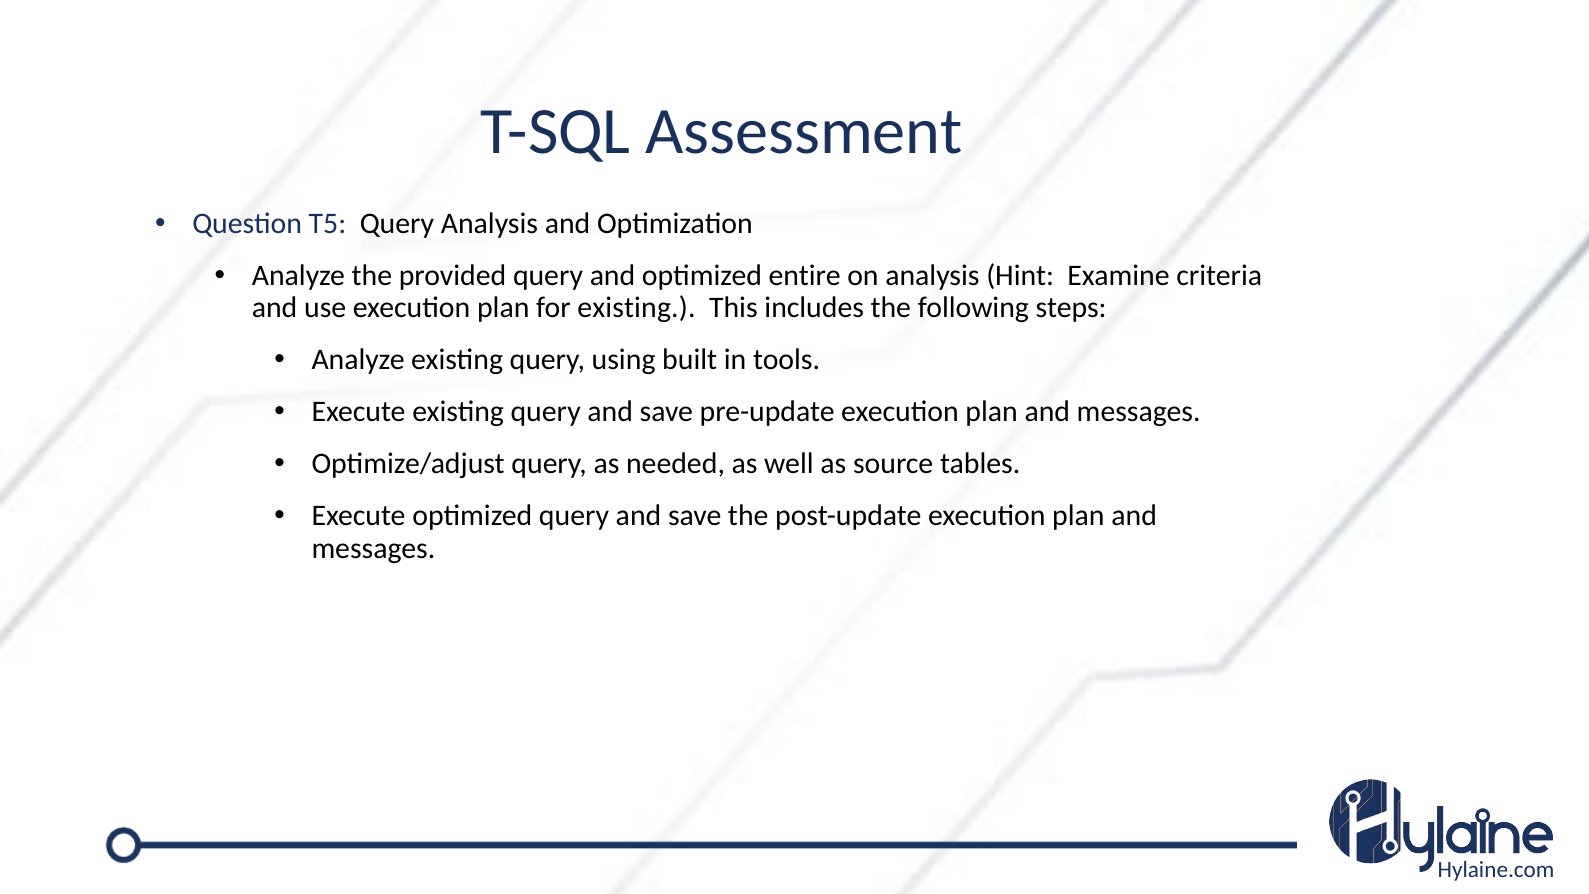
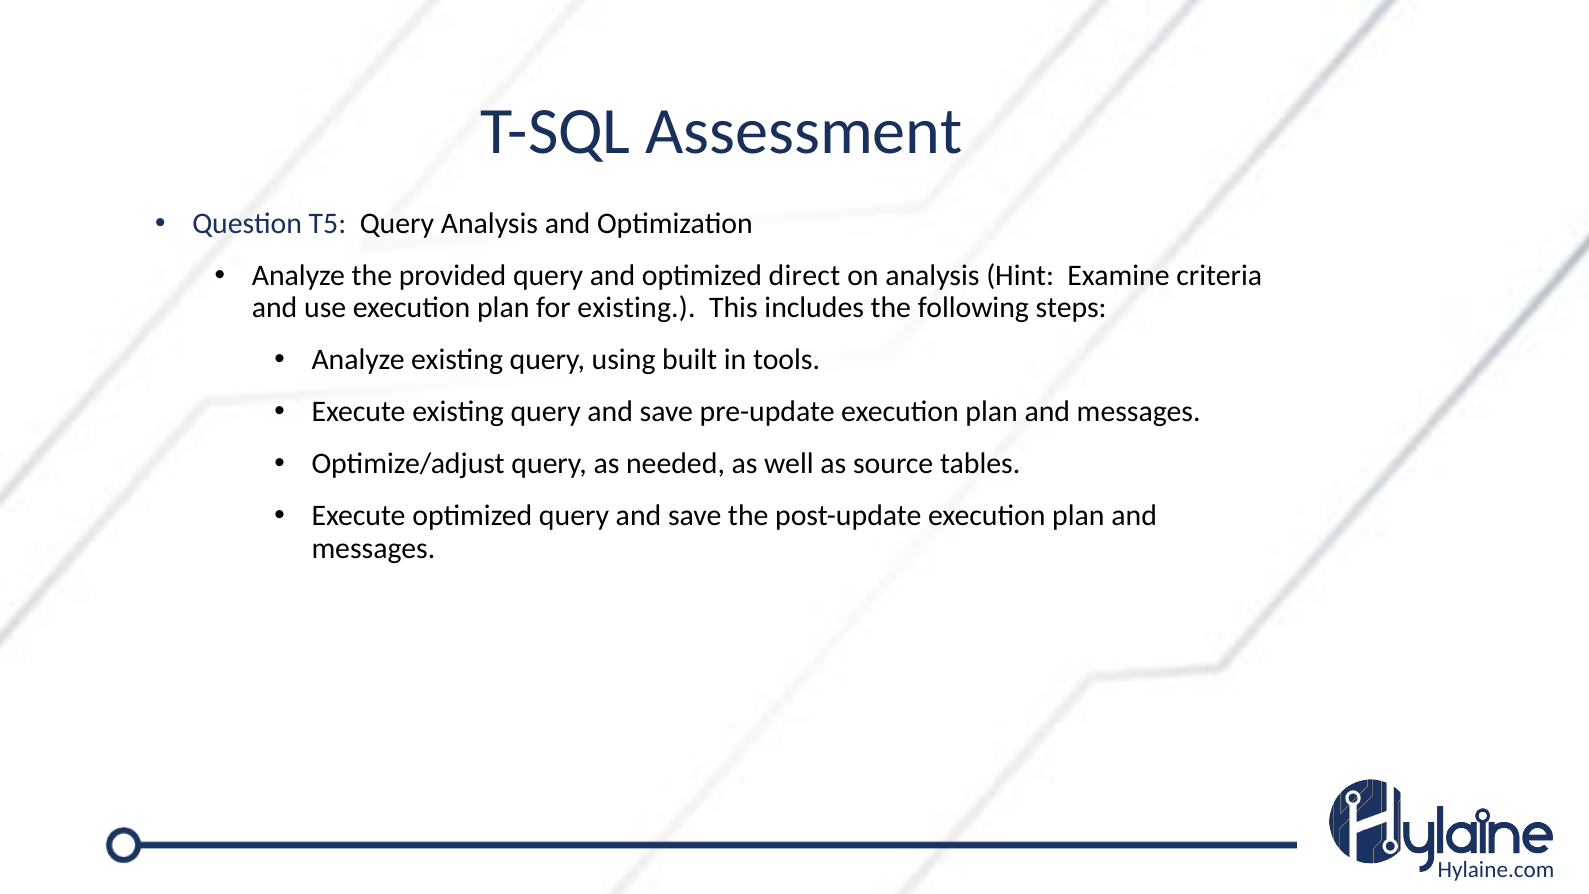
entire: entire -> direct (804, 275)
